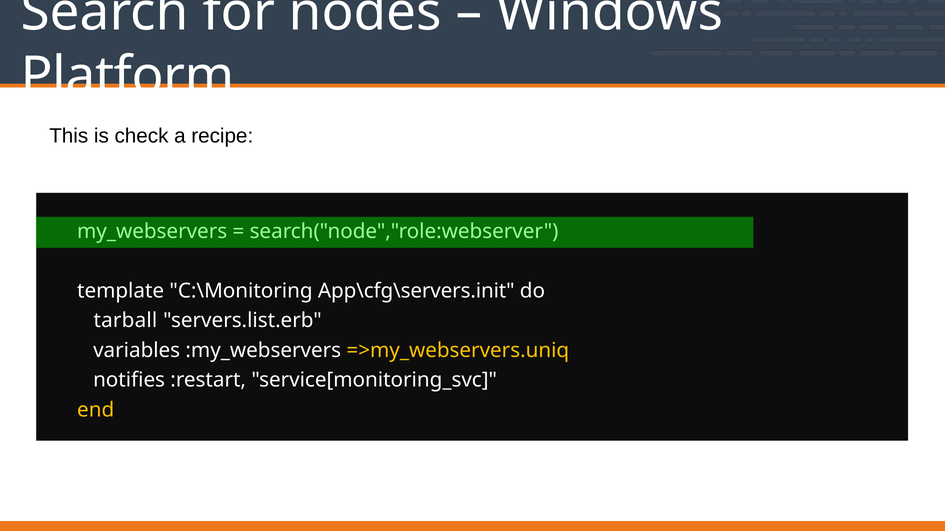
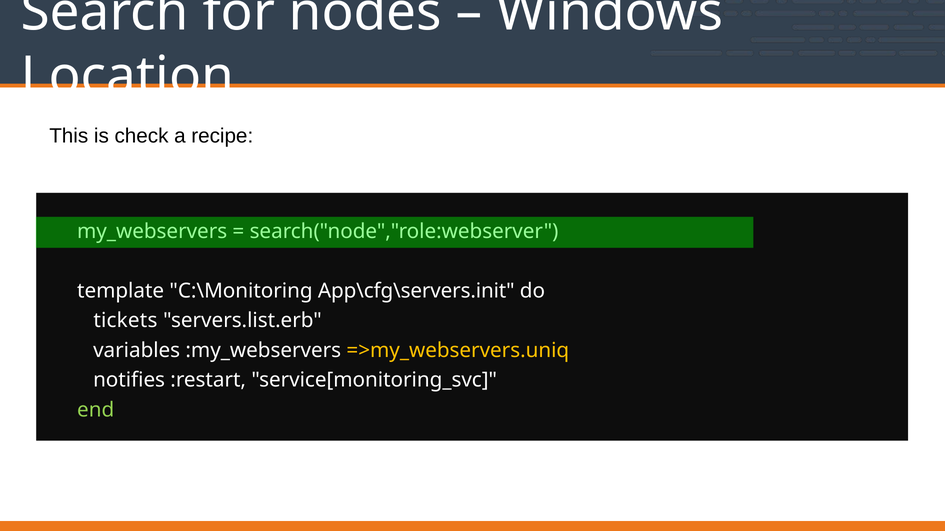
Platform: Platform -> Location (127, 76)
tarball: tarball -> tickets (125, 321)
end colour: yellow -> light green (96, 410)
